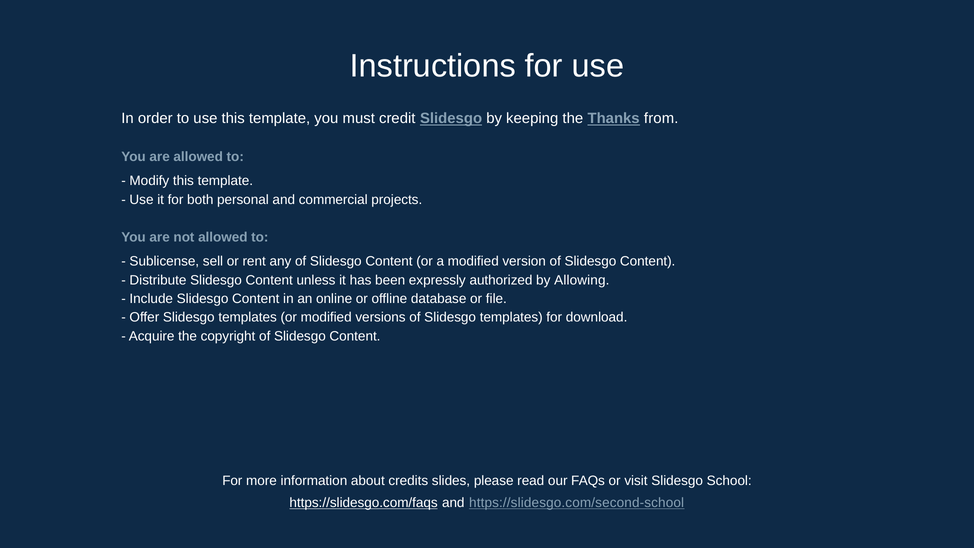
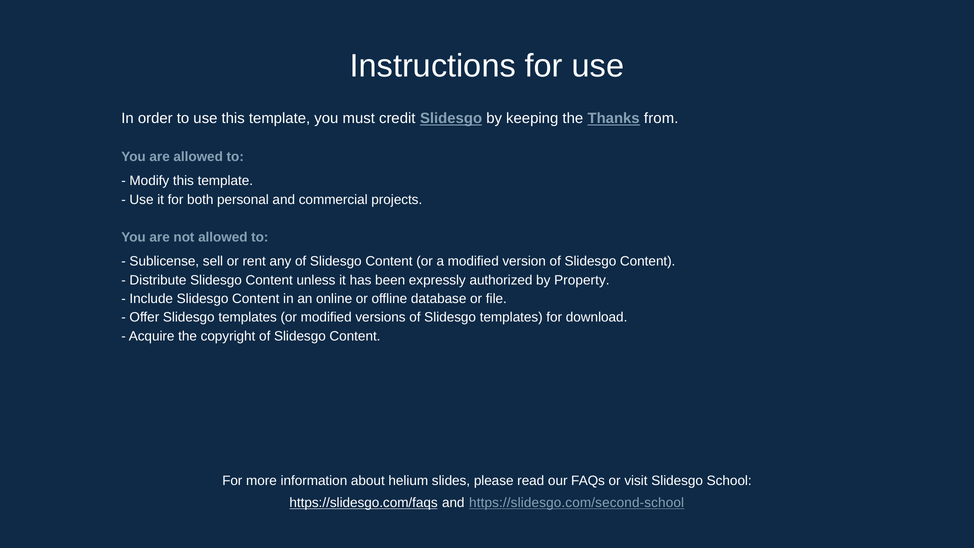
Allowing: Allowing -> Property (582, 280)
credits: credits -> helium (408, 481)
